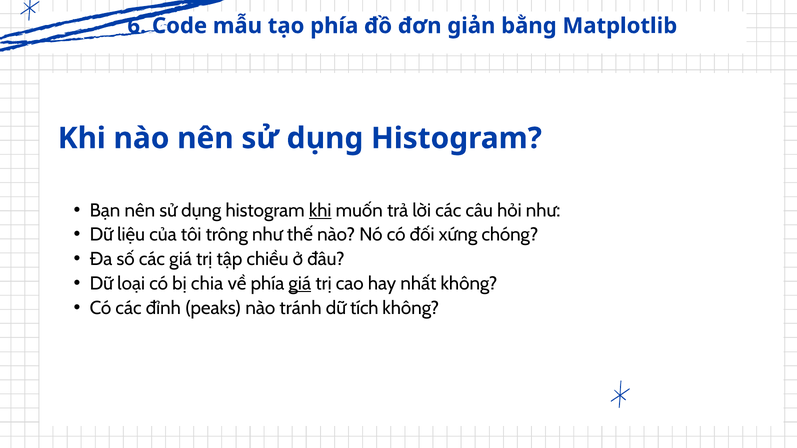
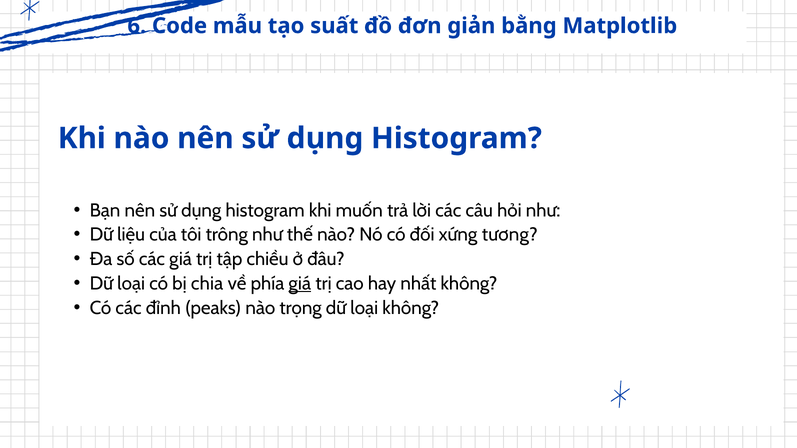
phía: phía -> suất (334, 26)
khi underline: present -> none (320, 211)
chóng: chóng -> tương (510, 235)
tránh: tránh -> trọng (301, 308)
tích: tích -> loại (364, 308)
